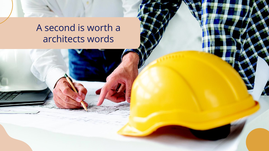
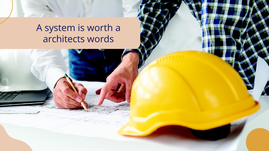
second: second -> system (60, 28)
